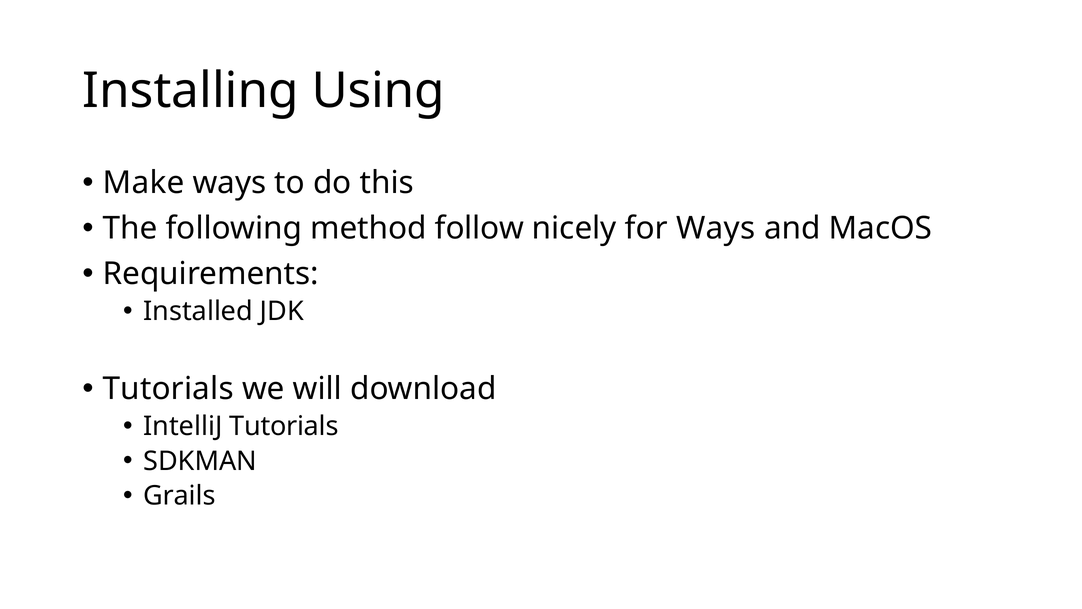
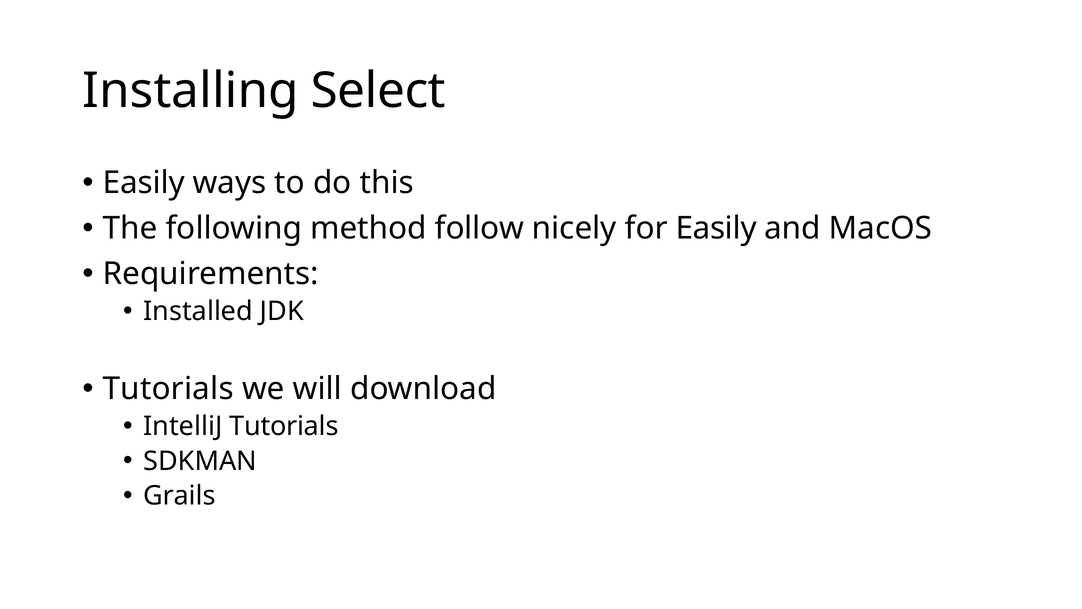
Using: Using -> Select (378, 91)
Make: Make -> Easily (144, 183)
for Ways: Ways -> Easily (716, 228)
